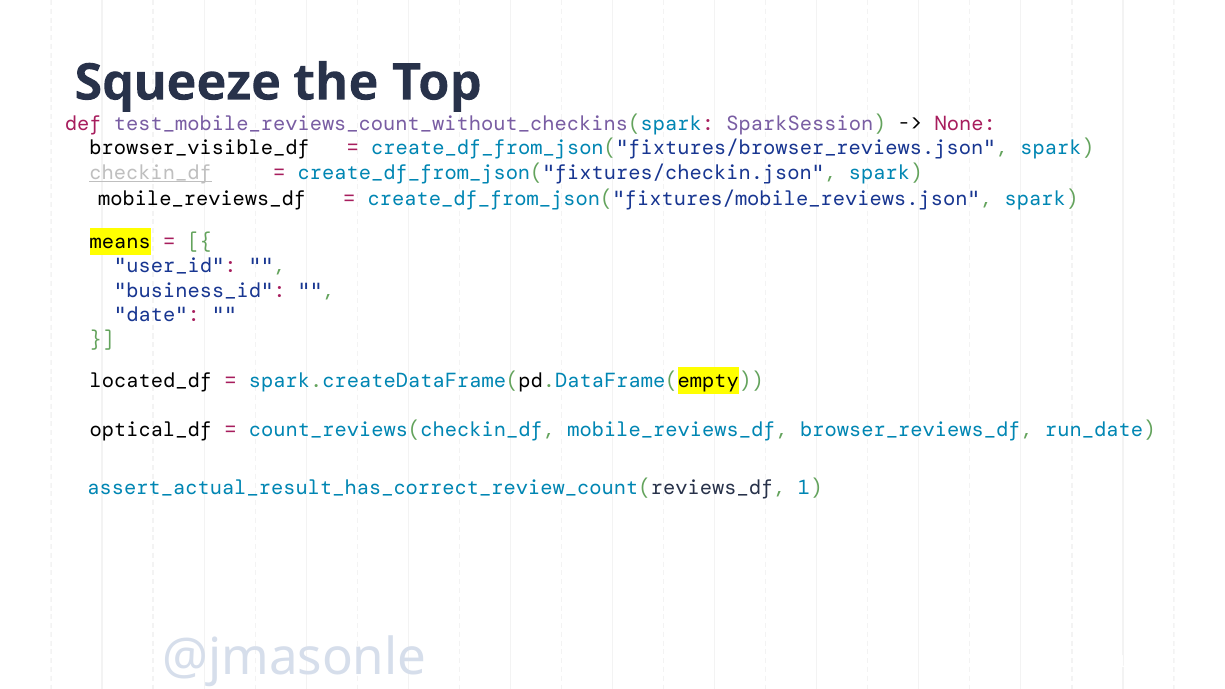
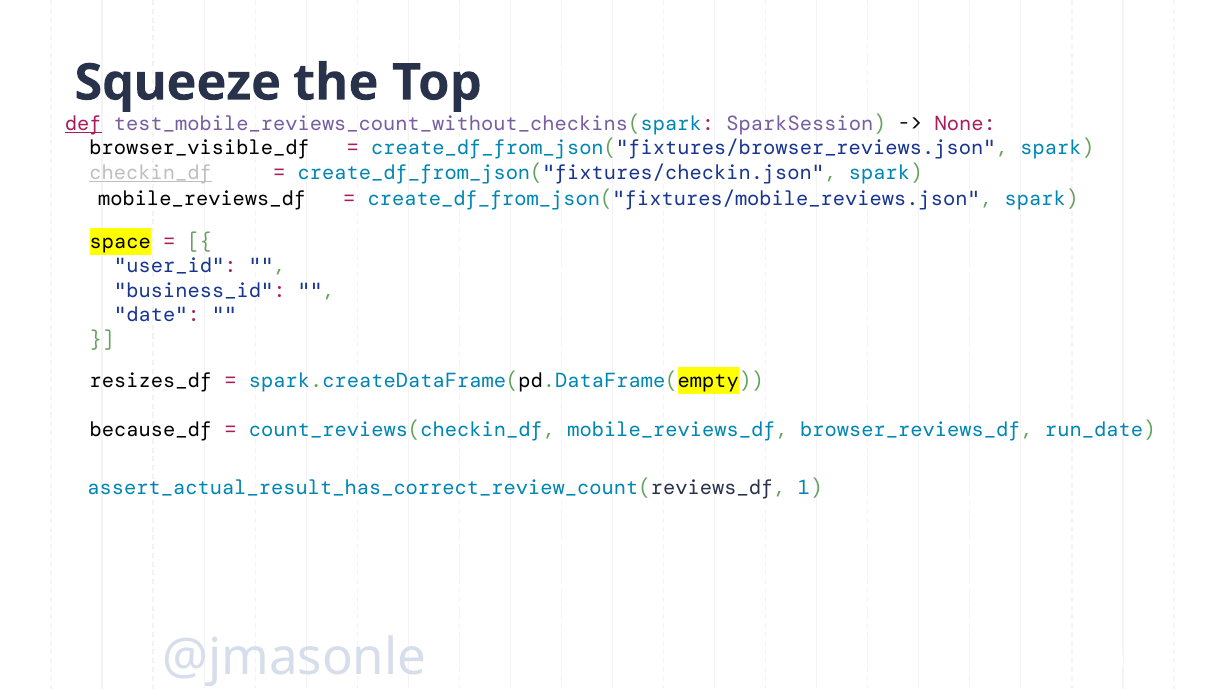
def underline: none -> present (83, 123)
means: means -> space (120, 241)
located_df: located_df -> resizes_df (151, 381)
optical_df: optical_df -> because_df (151, 430)
